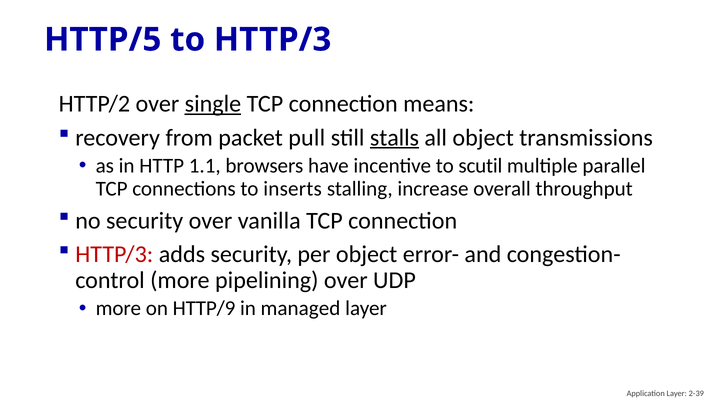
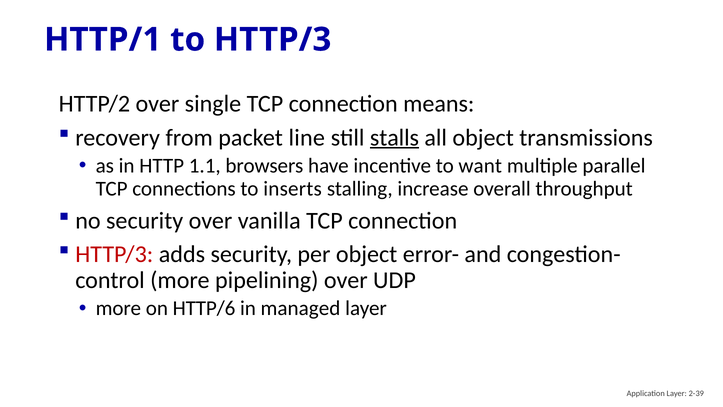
HTTP/5: HTTP/5 -> HTTP/1 (103, 40)
single underline: present -> none (213, 104)
pull: pull -> line (307, 137)
scutil: scutil -> want (480, 166)
HTTP/9: HTTP/9 -> HTTP/6 (204, 308)
